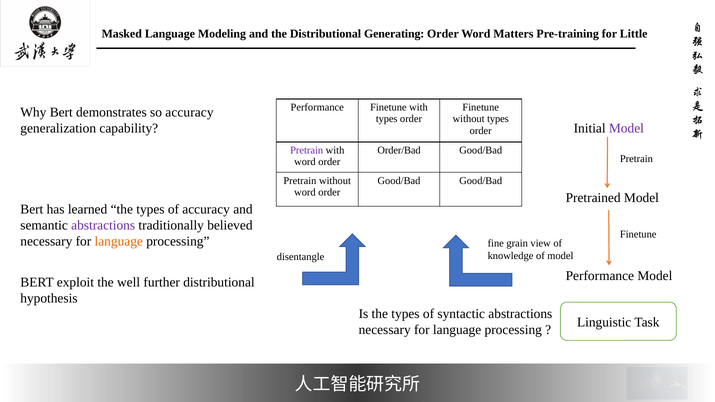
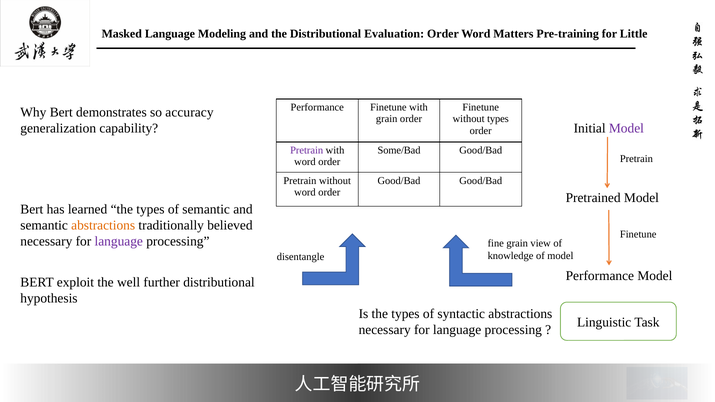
Generating: Generating -> Evaluation (394, 34)
types: types -> grain (387, 119)
Order/Bad: Order/Bad -> Some/Bad (399, 151)
of accuracy: accuracy -> semantic (206, 209)
abstractions colour: purple -> orange (103, 225)
language colour: orange -> purple (119, 242)
